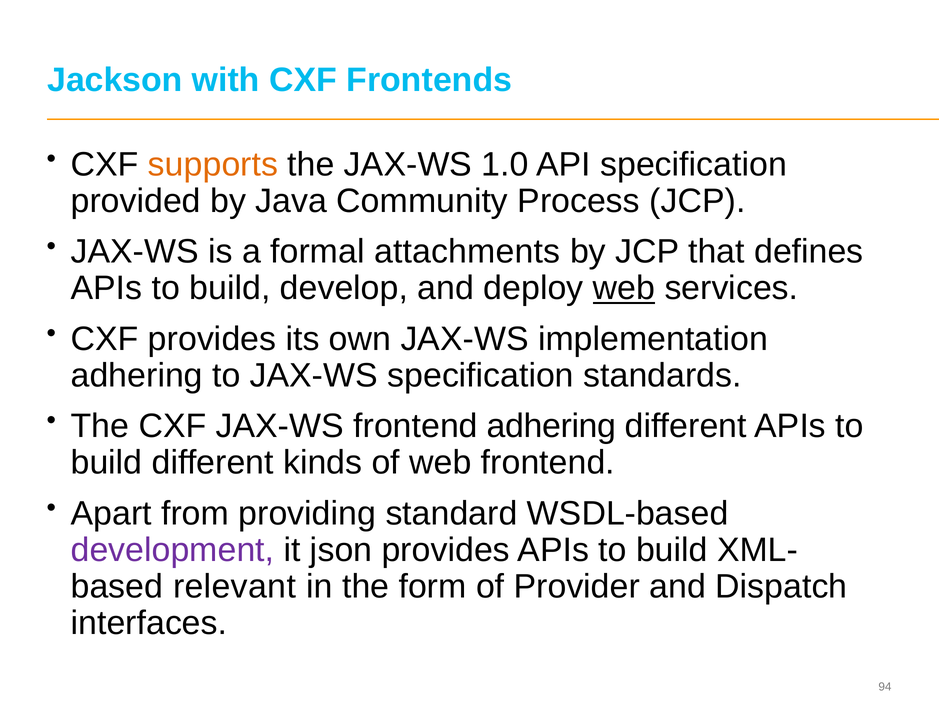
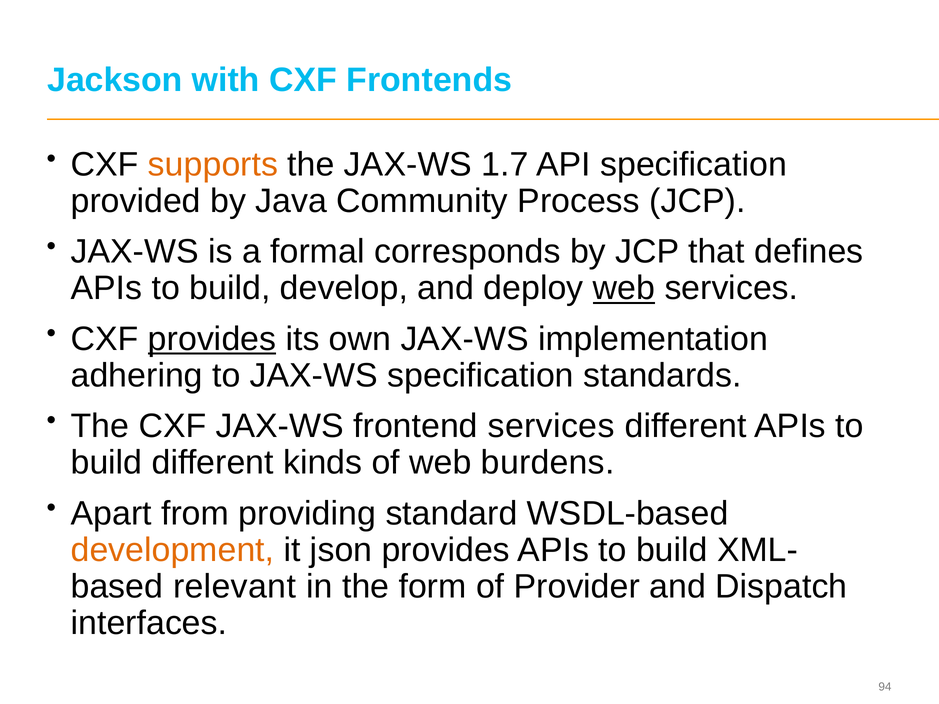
1.0: 1.0 -> 1.7 (505, 165)
attachments: attachments -> corresponds (467, 252)
provides underline: none -> present (212, 339)
frontend adhering: adhering -> services (551, 426)
web frontend: frontend -> burdens (548, 463)
development colour: purple -> orange (172, 550)
